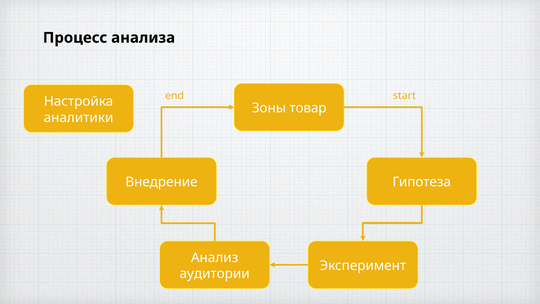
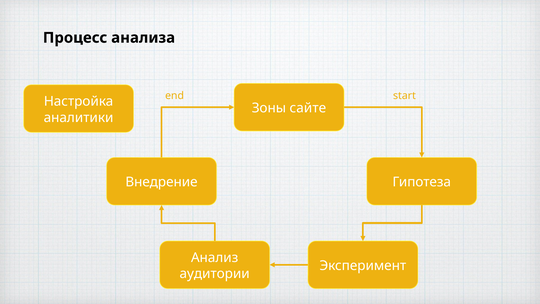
товар: товар -> сайте (308, 108)
